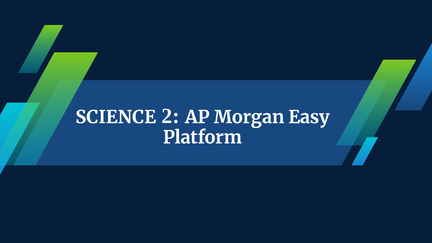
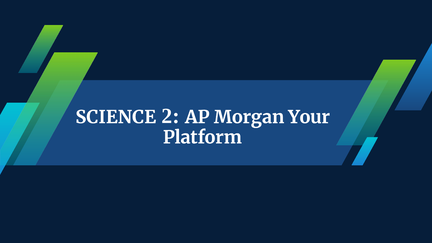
Easy: Easy -> Your (309, 117)
